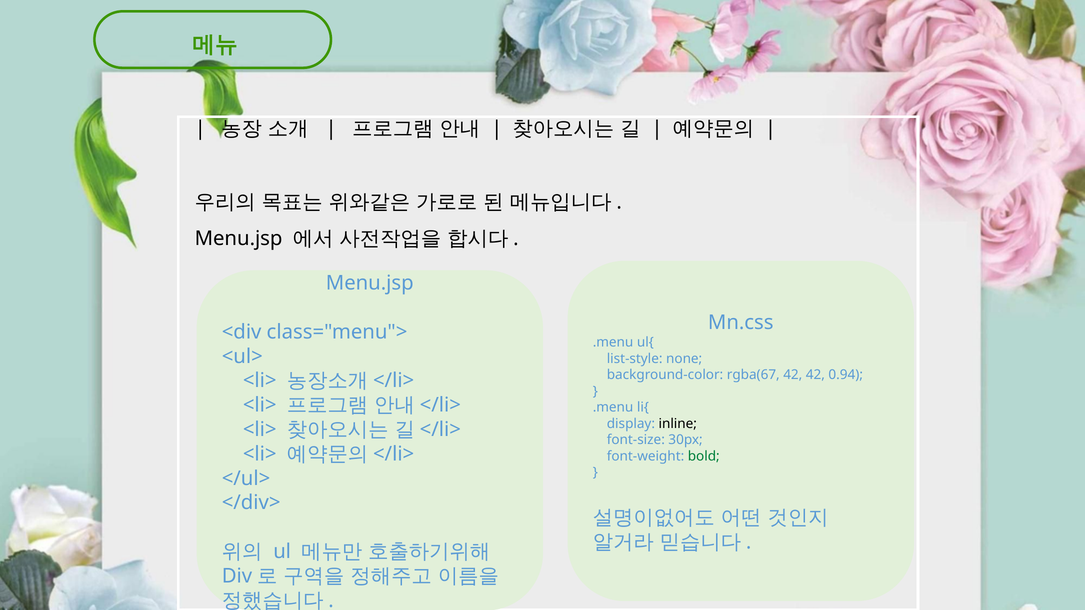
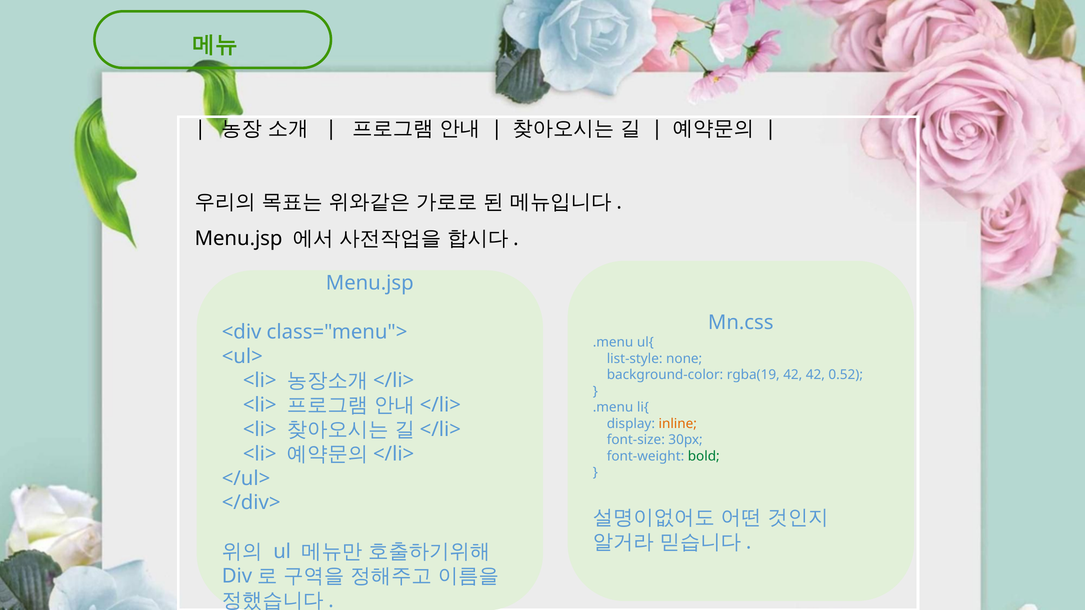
rgba(67: rgba(67 -> rgba(19 (753, 375)
0.94: 0.94 -> 0.52 (846, 375)
inline colour: black -> orange (678, 424)
